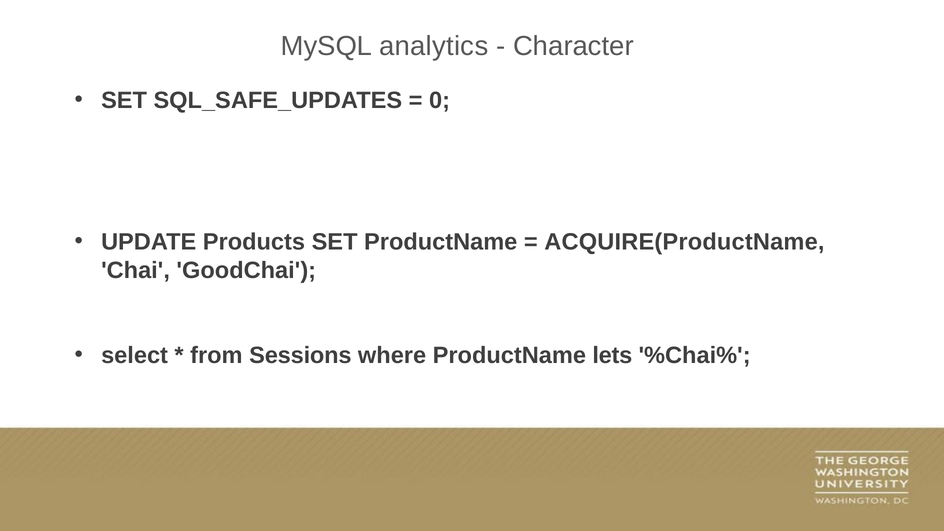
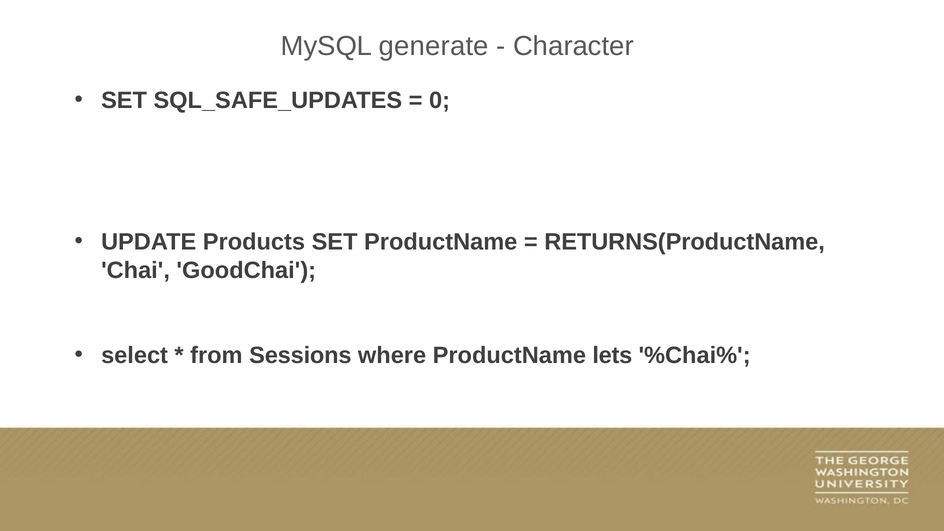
analytics: analytics -> generate (434, 46)
ACQUIRE(ProductName: ACQUIRE(ProductName -> RETURNS(ProductName (685, 242)
